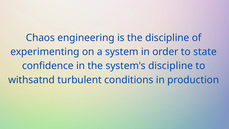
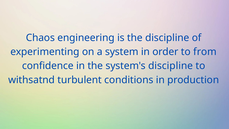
state: state -> from (205, 52)
